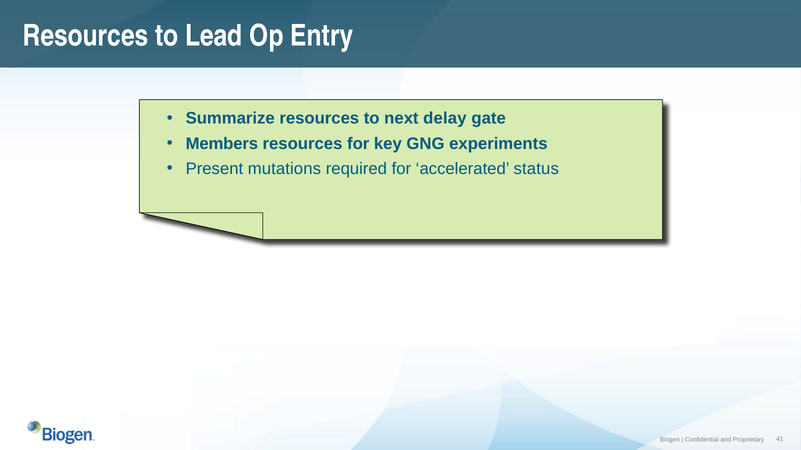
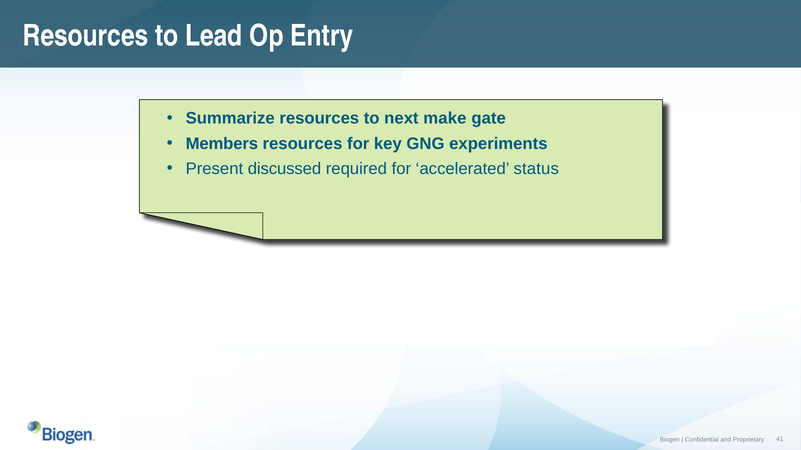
delay: delay -> make (445, 119)
mutations: mutations -> discussed (284, 169)
